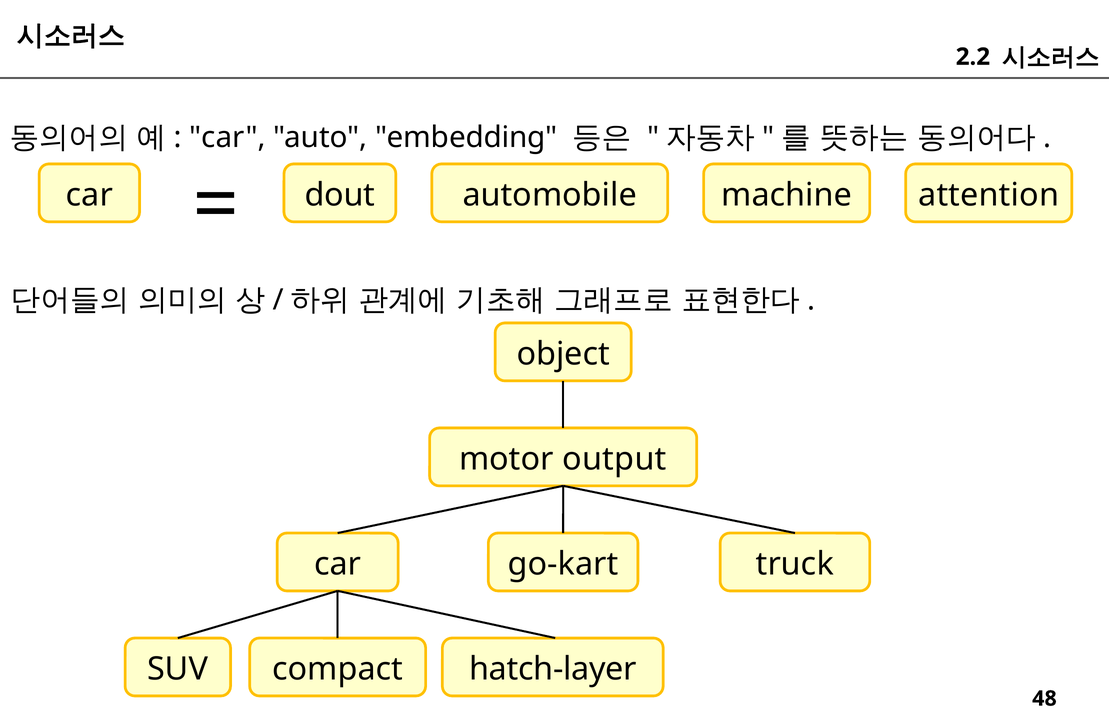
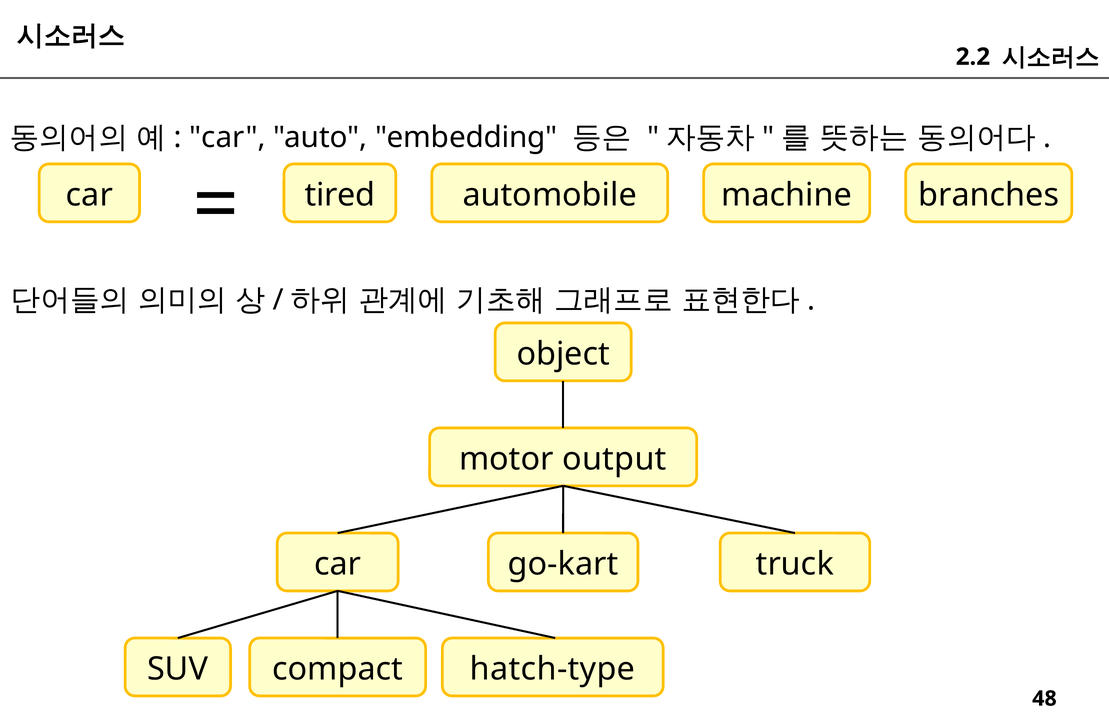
dout: dout -> tired (340, 195)
attention: attention -> branches (989, 195)
hatch-layer: hatch-layer -> hatch-type (553, 670)
